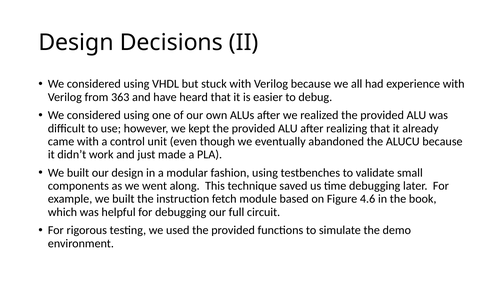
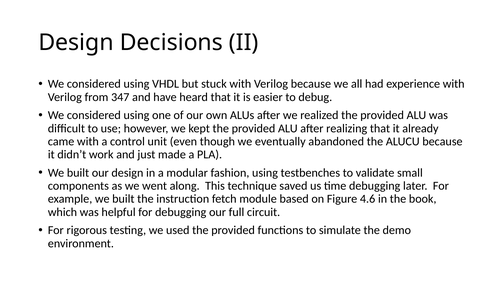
363: 363 -> 347 (120, 97)
